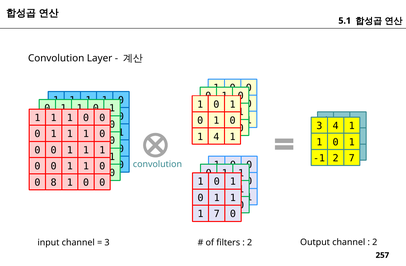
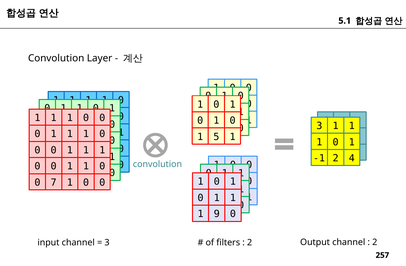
4: 4 -> 1 (336, 126)
4: 4 -> 5 (216, 137)
2 7: 7 -> 4 (352, 159)
8: 8 -> 7 (54, 183)
1 7: 7 -> 9 (217, 215)
